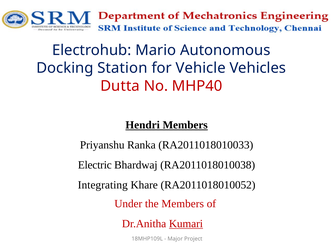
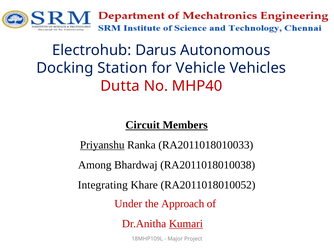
Mario: Mario -> Darus (156, 50)
Hendri: Hendri -> Circuit (143, 125)
Priyanshu underline: none -> present (102, 145)
Electric: Electric -> Among (95, 165)
the Members: Members -> Approach (183, 204)
